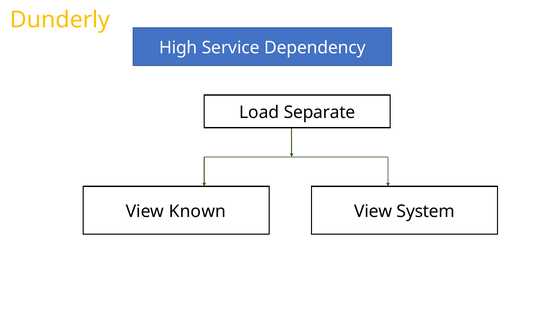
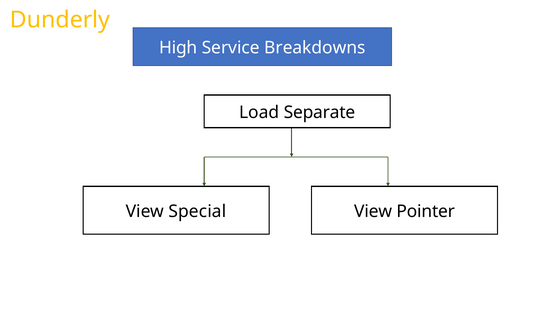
Dependency: Dependency -> Breakdowns (315, 48)
Known: Known -> Special (197, 211)
System: System -> Pointer (426, 211)
